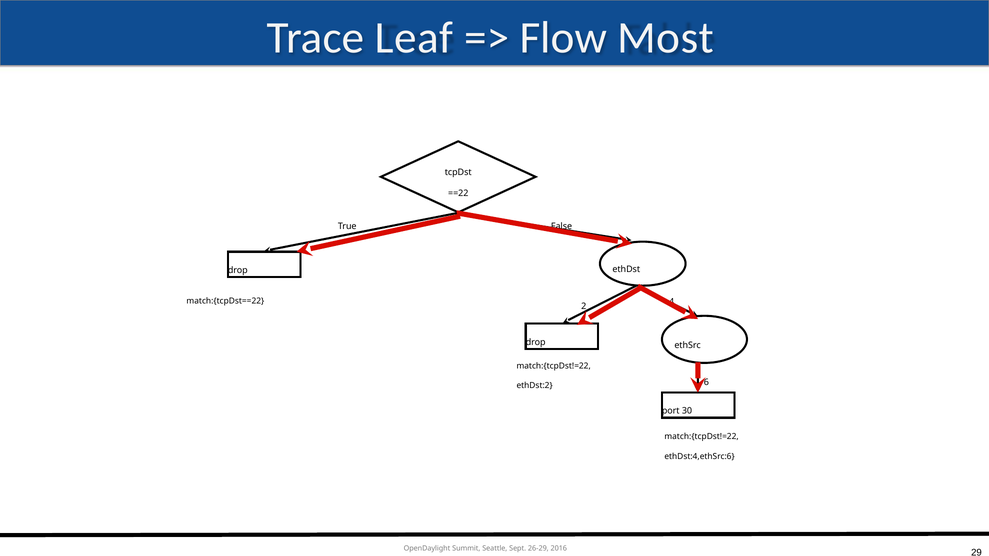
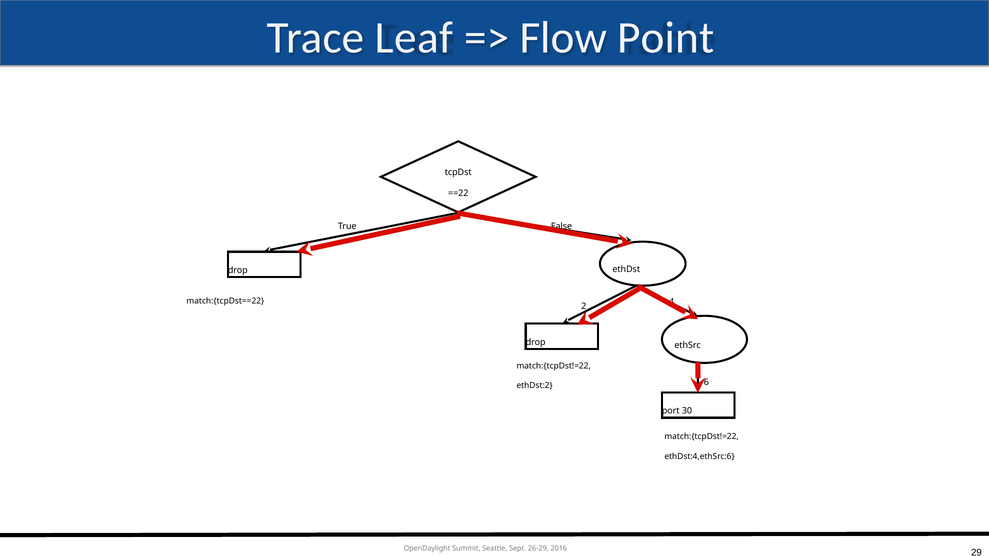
Most: Most -> Point (666, 38)
